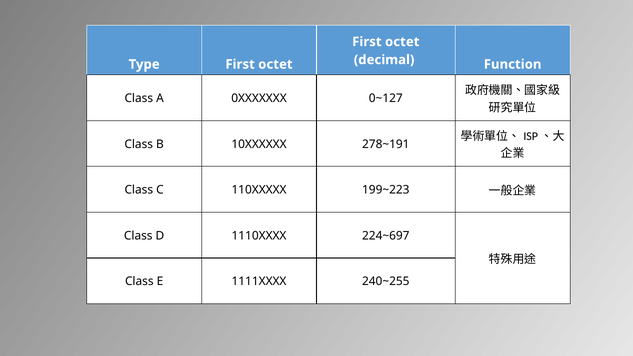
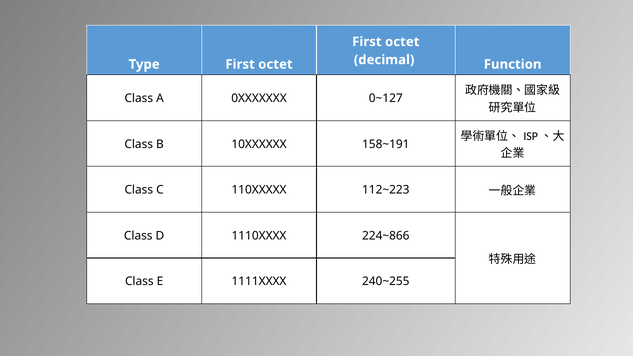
278~191: 278~191 -> 158~191 (386, 144)
199~223: 199~223 -> 112~223 (386, 190)
224~697: 224~697 -> 224~866 (386, 236)
